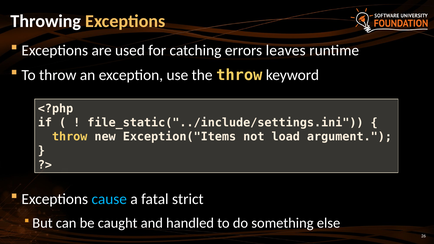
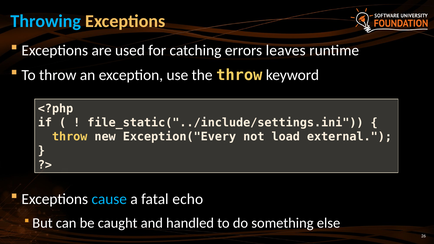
Throwing colour: white -> light blue (46, 21)
Exception("Items: Exception("Items -> Exception("Every (179, 137)
argument: argument -> external (349, 137)
strict: strict -> echo (188, 199)
